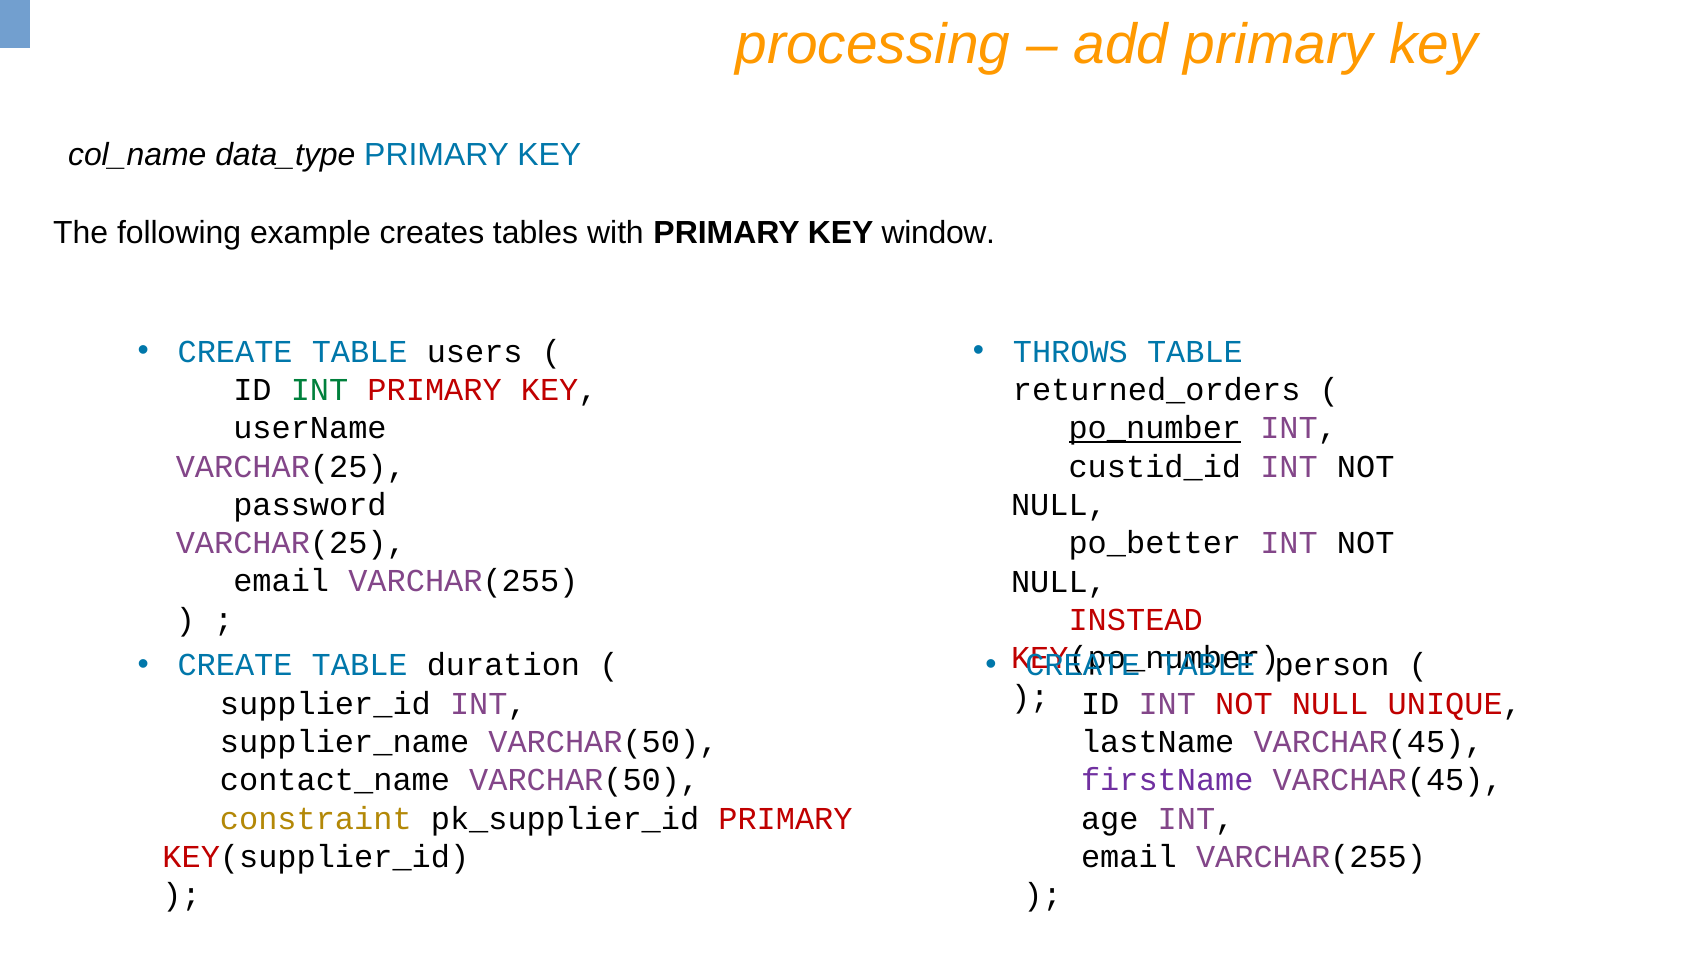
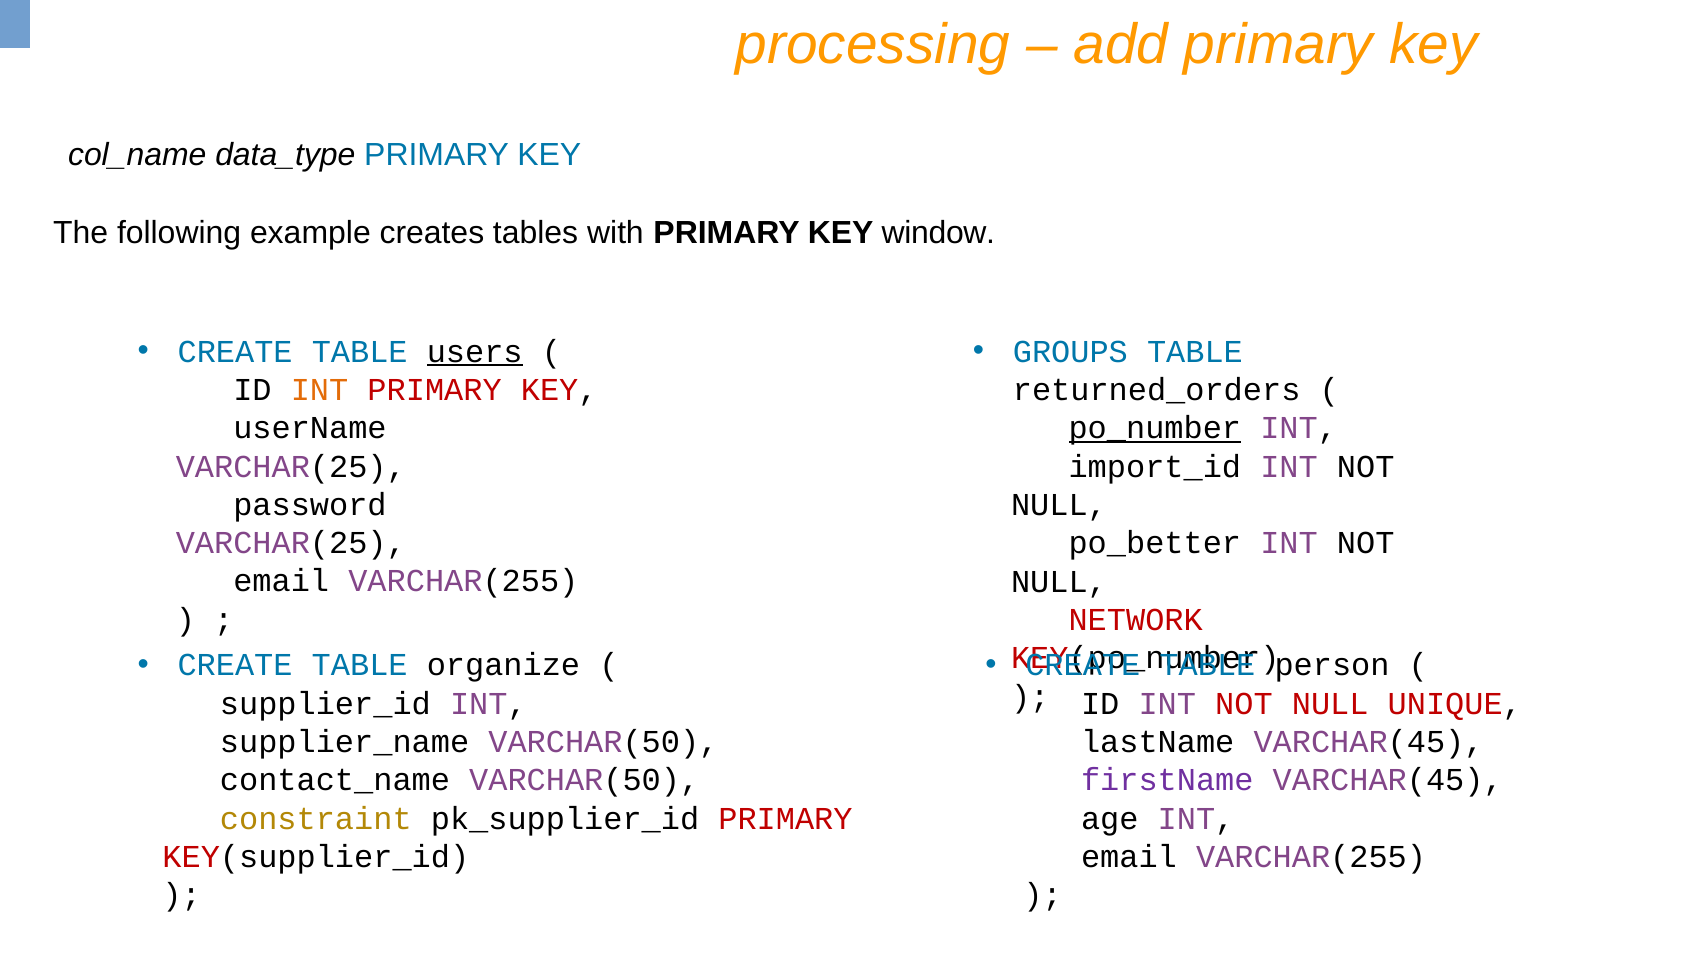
users underline: none -> present (475, 352)
THROWS: THROWS -> GROUPS (1070, 352)
INT colour: green -> orange (320, 390)
custid_id: custid_id -> import_id (1155, 467)
INSTEAD: INSTEAD -> NETWORK (1136, 620)
duration: duration -> organize (503, 666)
